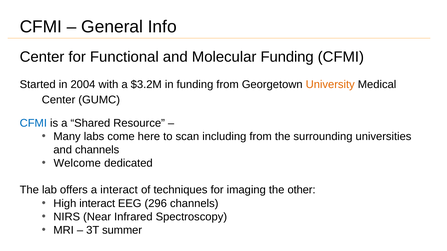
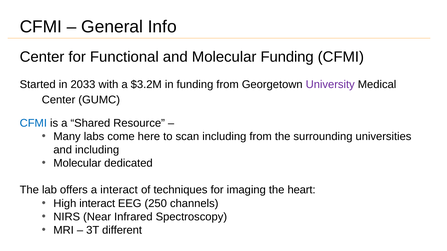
2004: 2004 -> 2033 (83, 84)
University colour: orange -> purple (330, 84)
and channels: channels -> including (97, 150)
Welcome: Welcome -> Molecular (77, 163)
other: other -> heart (302, 190)
296: 296 -> 250 (156, 204)
summer: summer -> different (122, 231)
